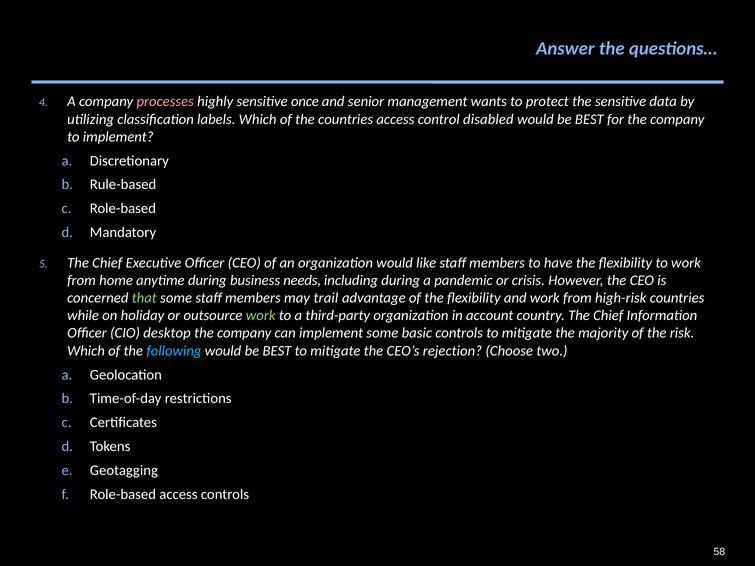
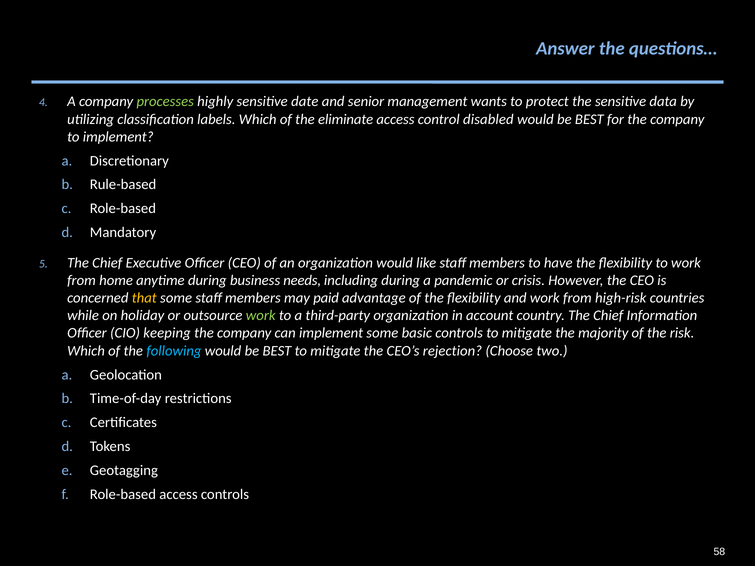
processes colour: pink -> light green (165, 102)
once: once -> date (305, 102)
the countries: countries -> eliminate (346, 119)
that colour: light green -> yellow (144, 298)
trail: trail -> paid (326, 298)
desktop: desktop -> keeping (167, 333)
